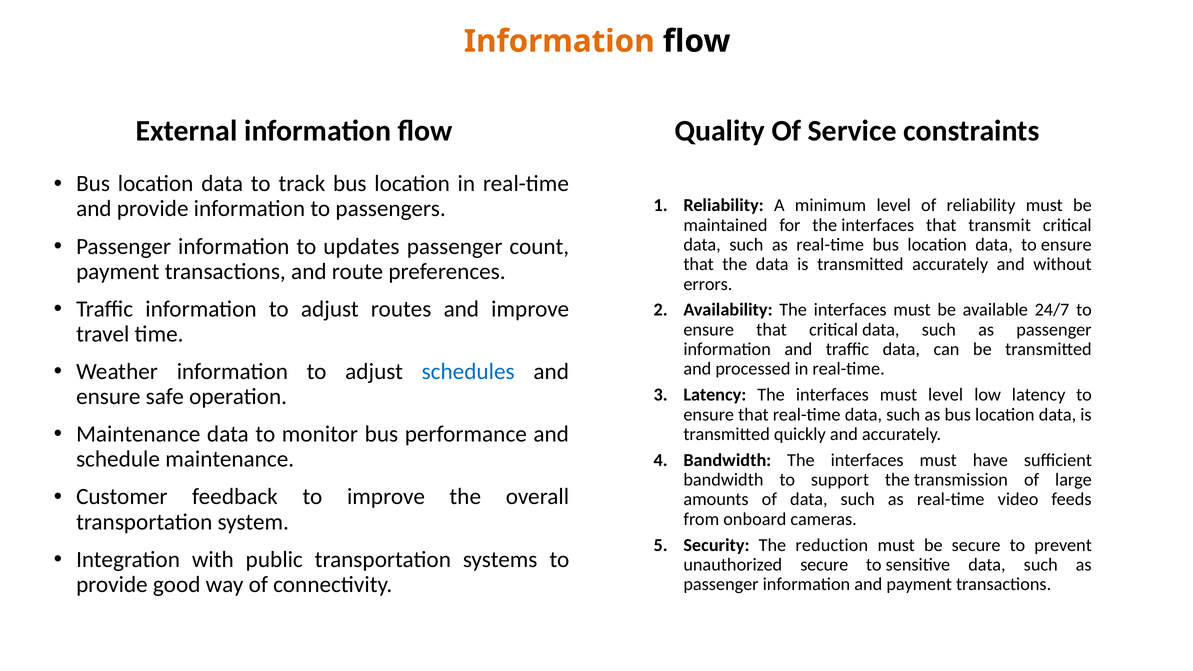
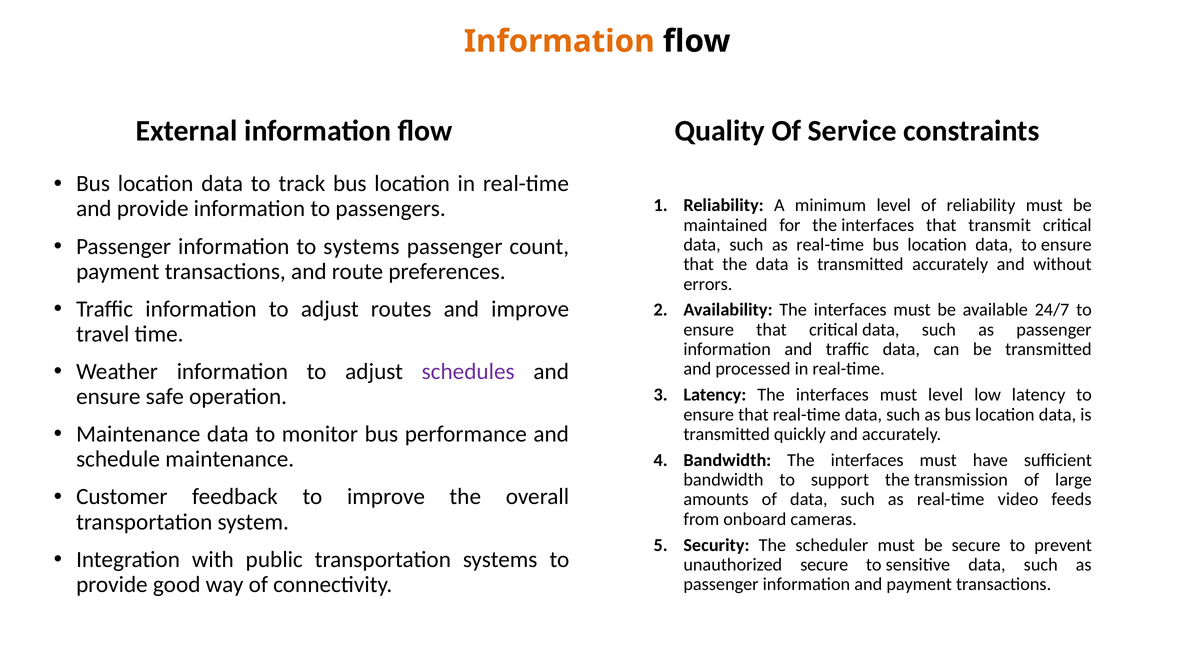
to updates: updates -> systems (361, 246)
schedules colour: blue -> purple (468, 372)
reduction: reduction -> scheduler (832, 545)
